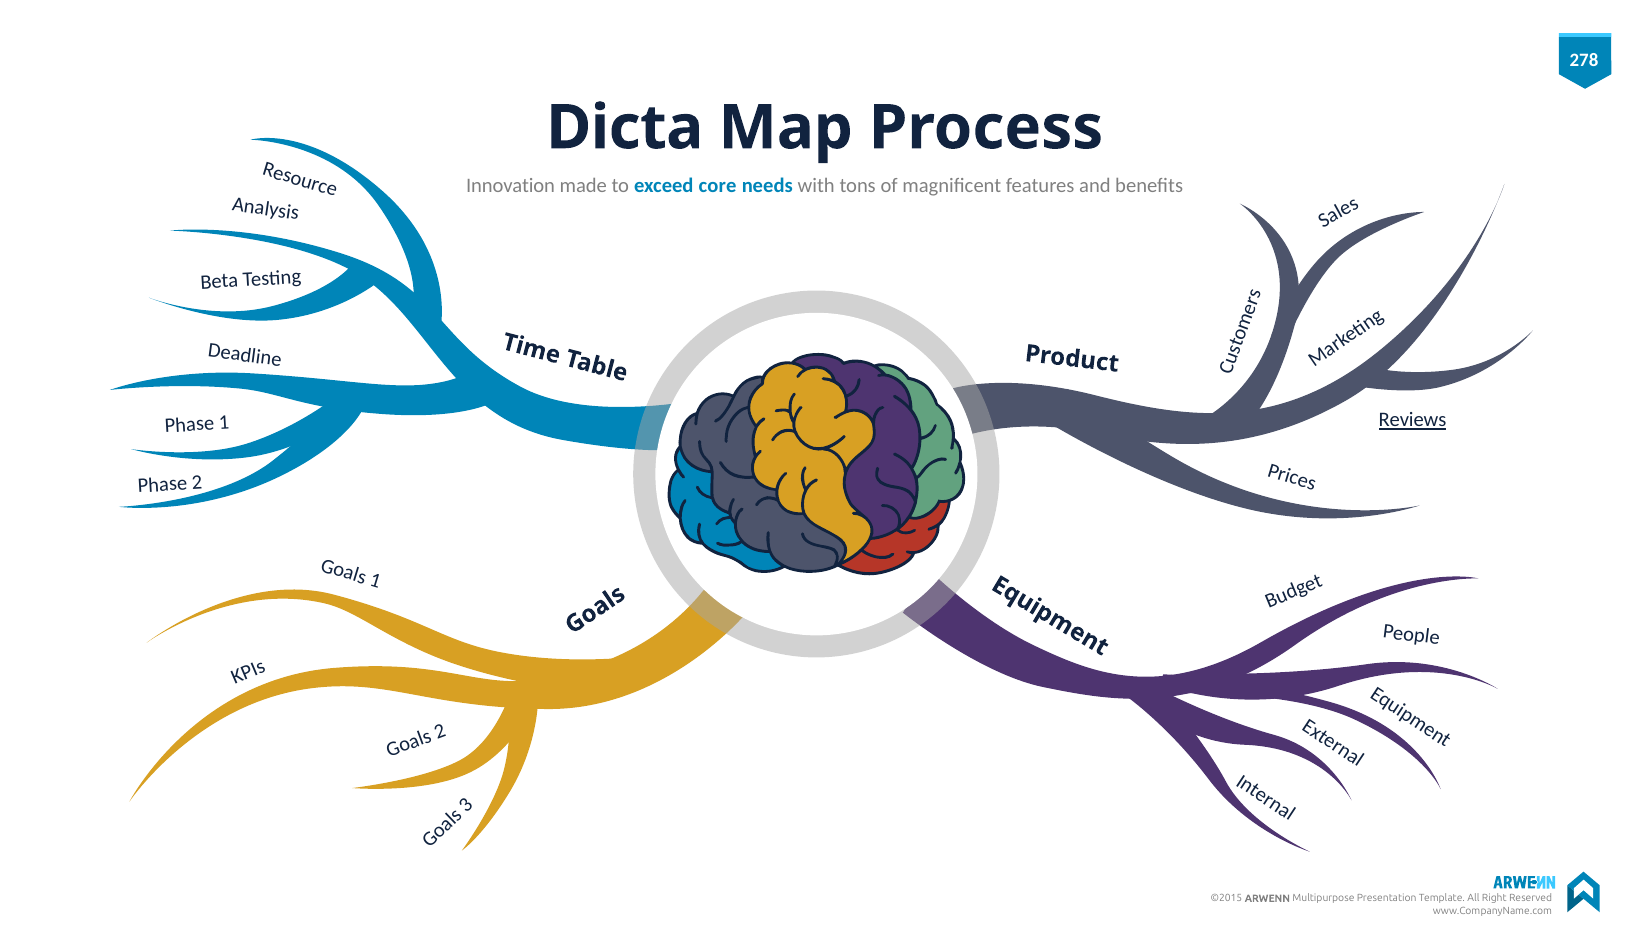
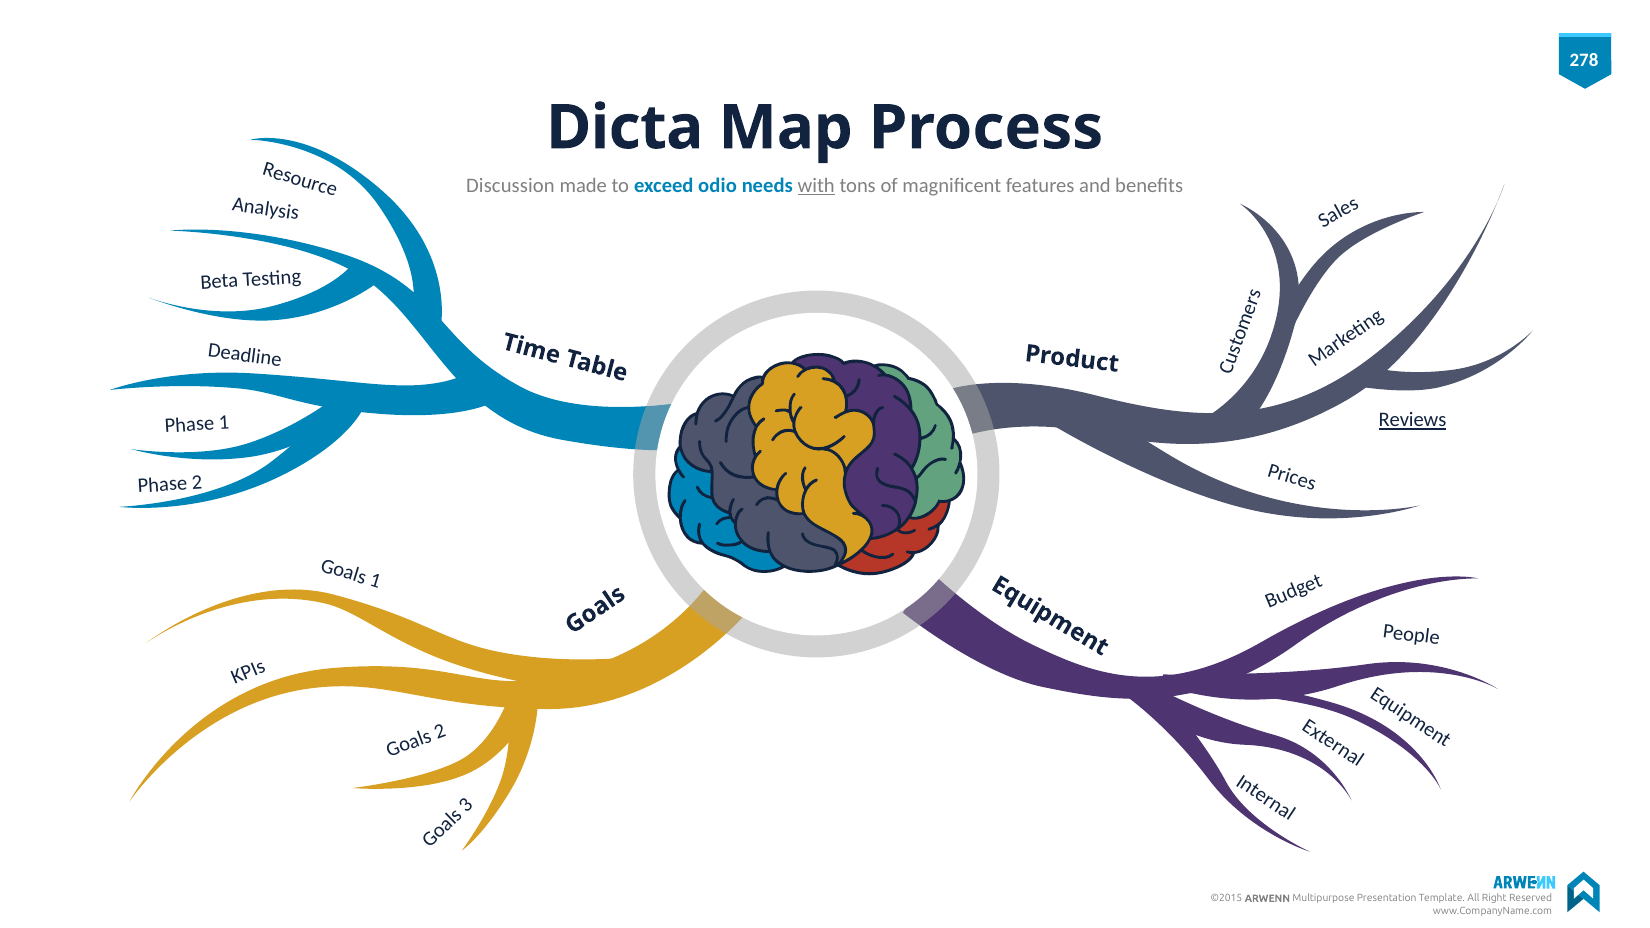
Innovation: Innovation -> Discussion (510, 186)
core: core -> odio (718, 186)
with underline: none -> present (816, 186)
